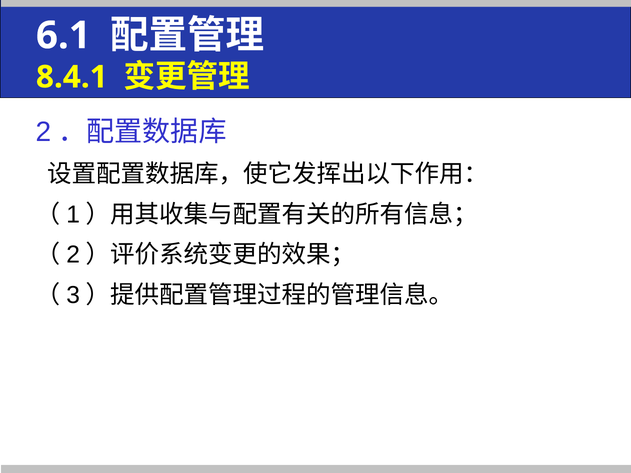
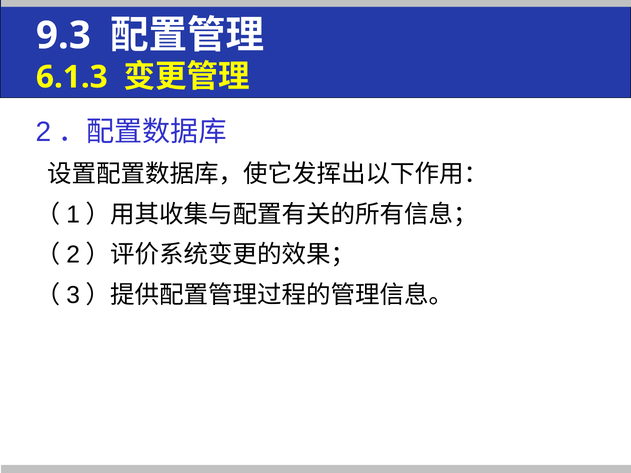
6.1: 6.1 -> 9.3 (63, 36)
8.4.1: 8.4.1 -> 6.1.3 (72, 77)
